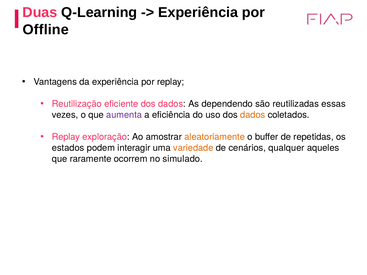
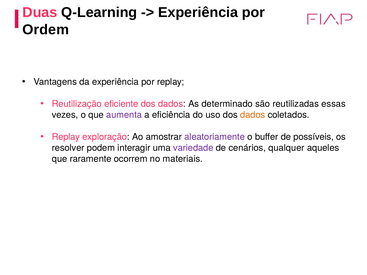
Offline: Offline -> Ordem (46, 30)
dependendo: dependendo -> determinado (227, 104)
aleatoriamente colour: orange -> purple (215, 137)
repetidas: repetidas -> possíveis (314, 137)
estados: estados -> resolver (68, 148)
variedade colour: orange -> purple (193, 148)
simulado: simulado -> materiais (183, 159)
